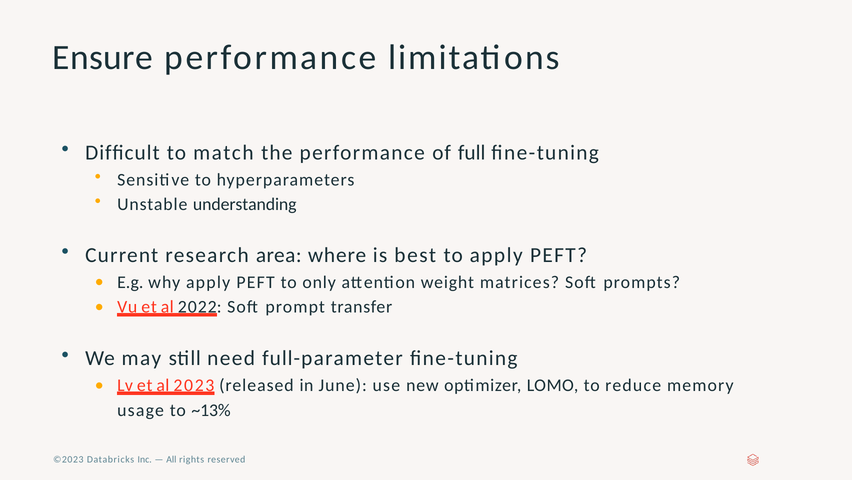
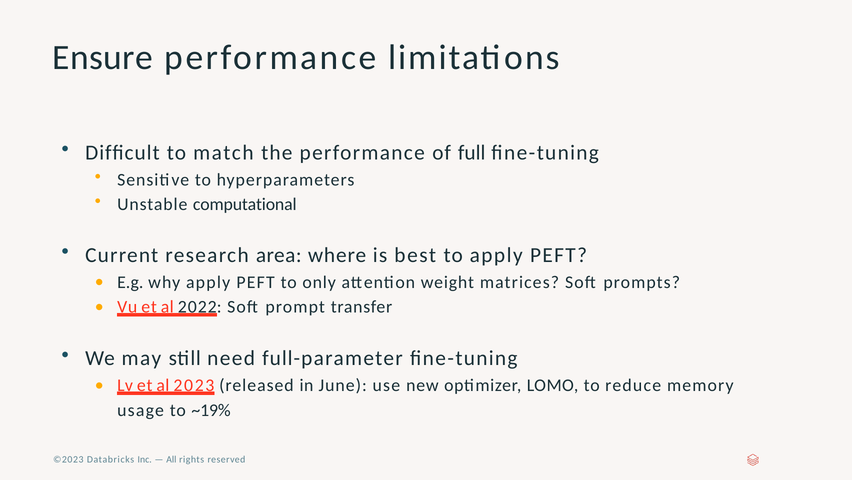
understanding: understanding -> computational (245, 204)
~13%: ~13% -> ~19% (211, 410)
